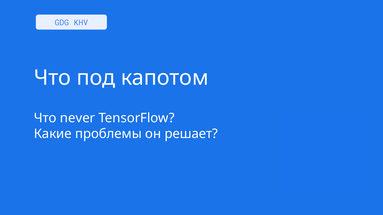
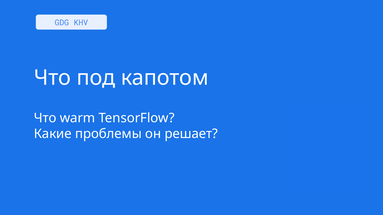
never: never -> warm (78, 118)
